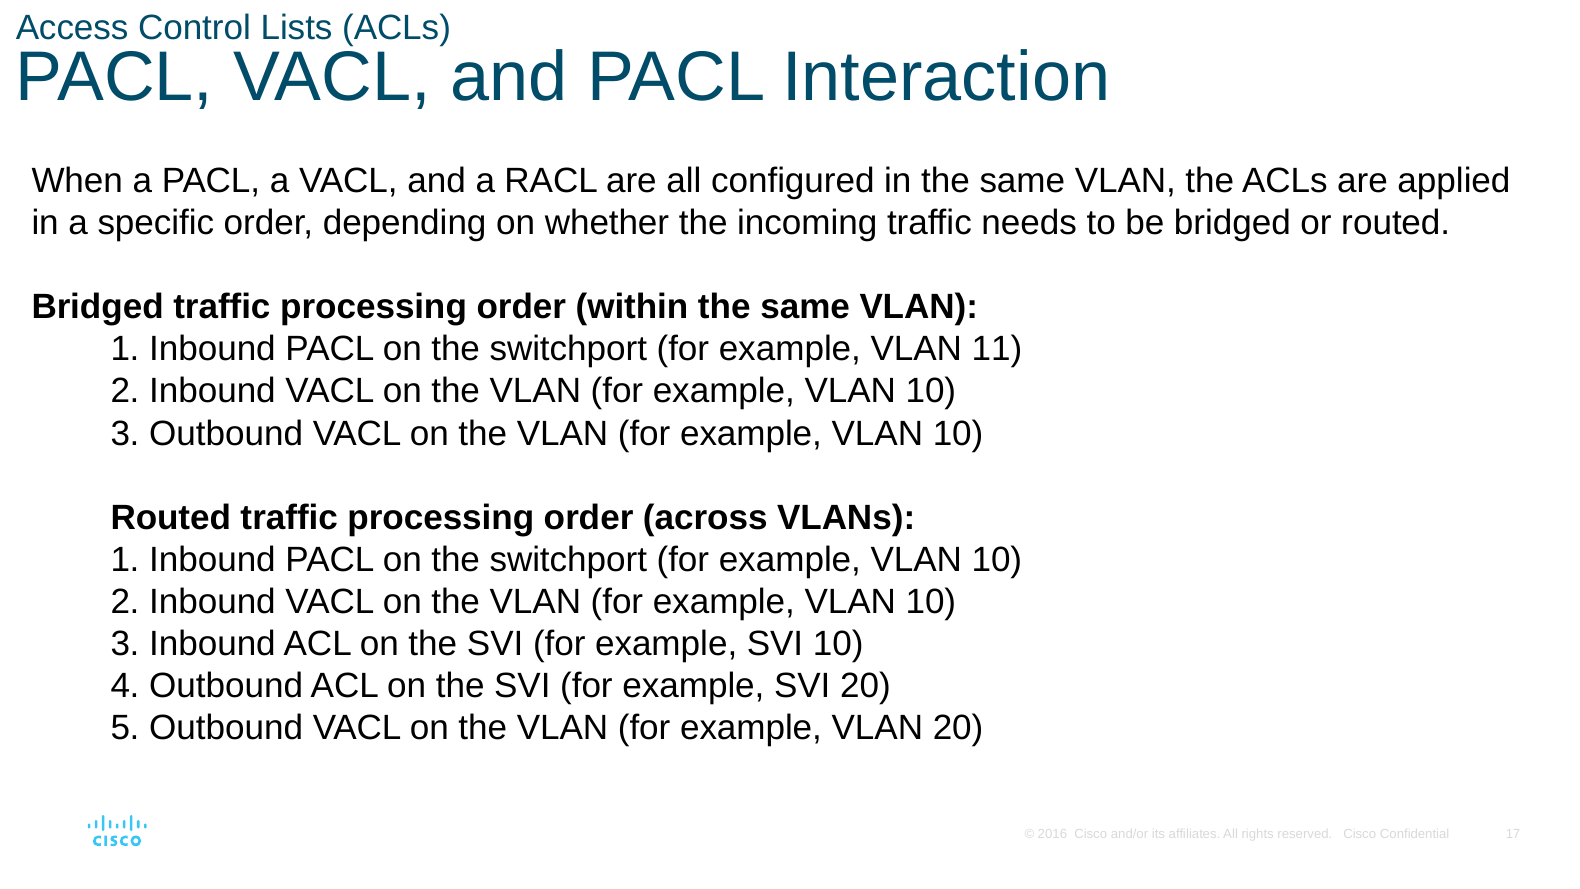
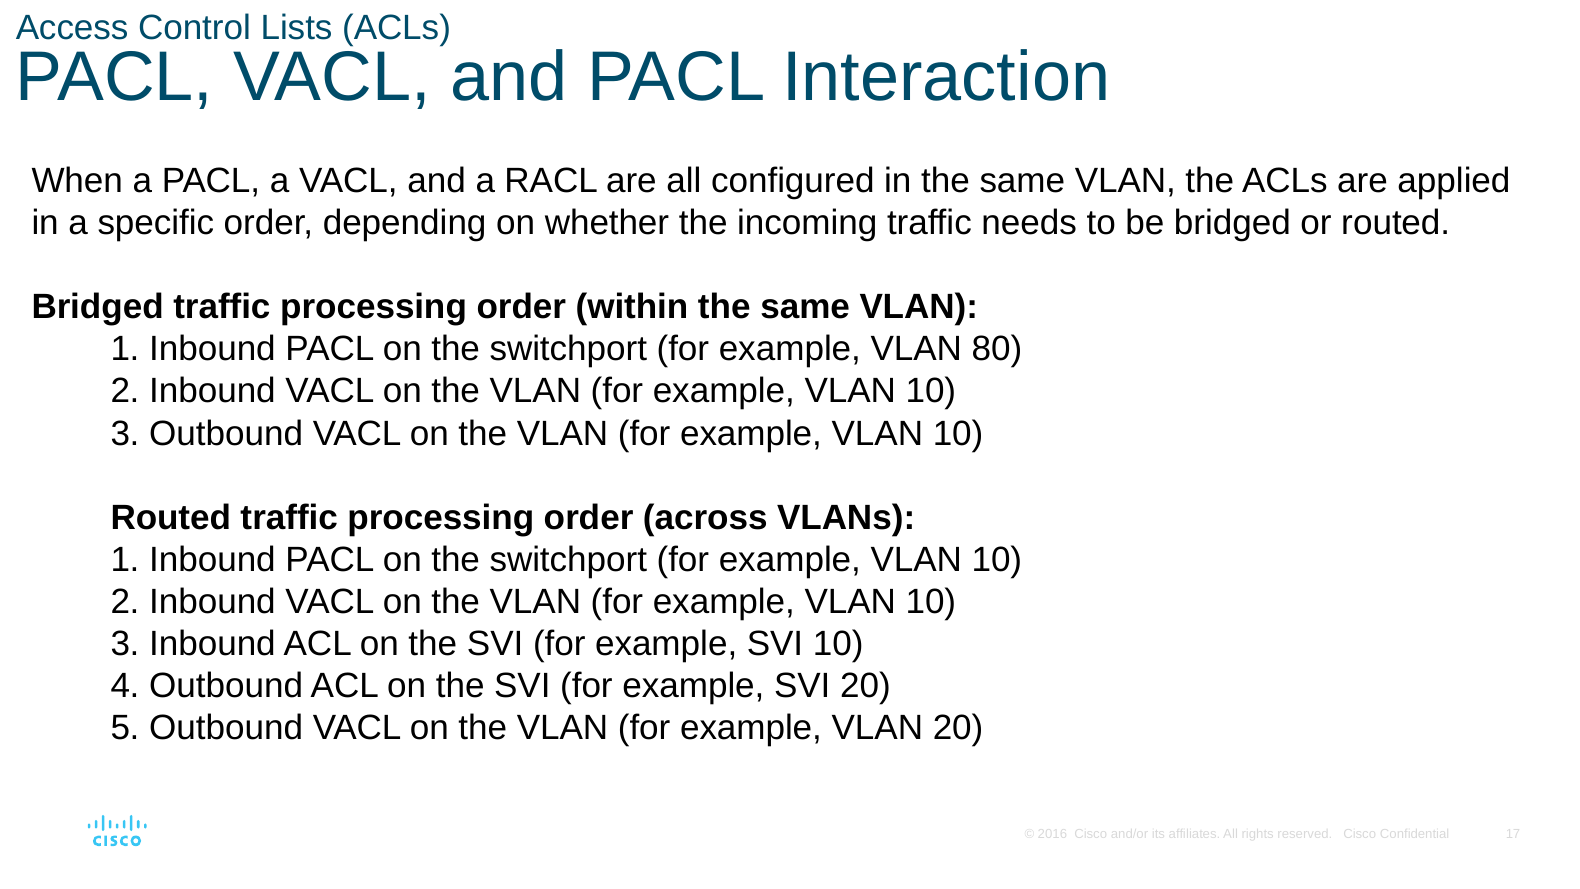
11: 11 -> 80 (997, 349)
